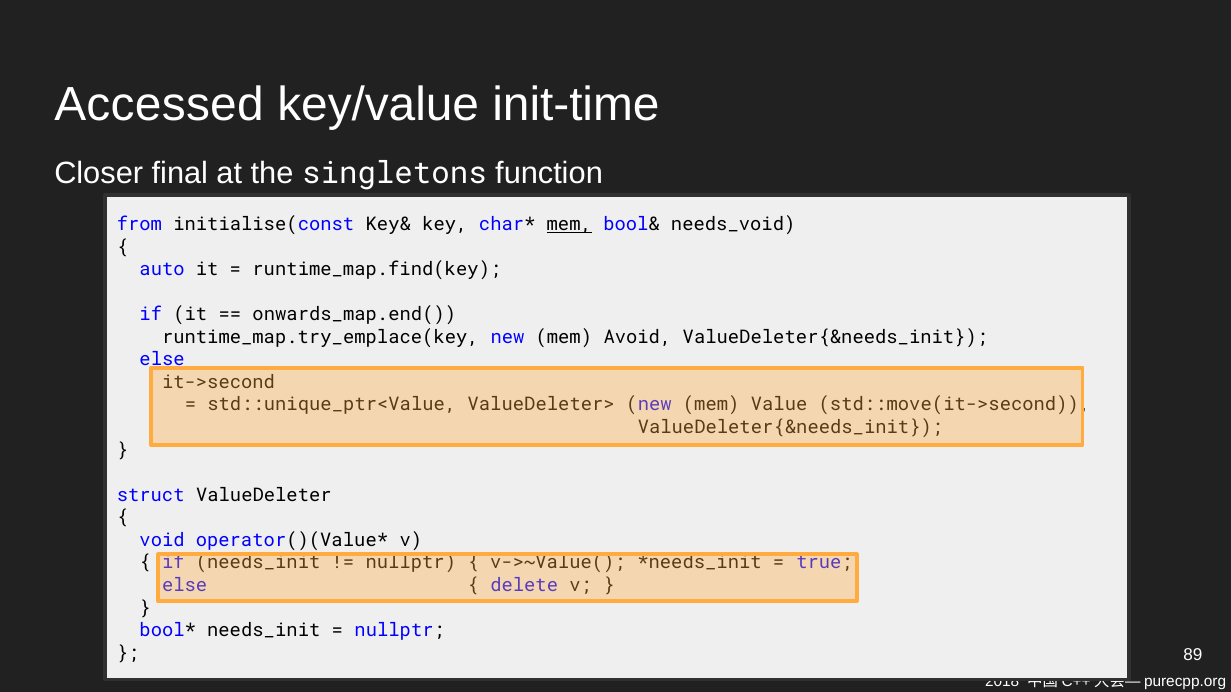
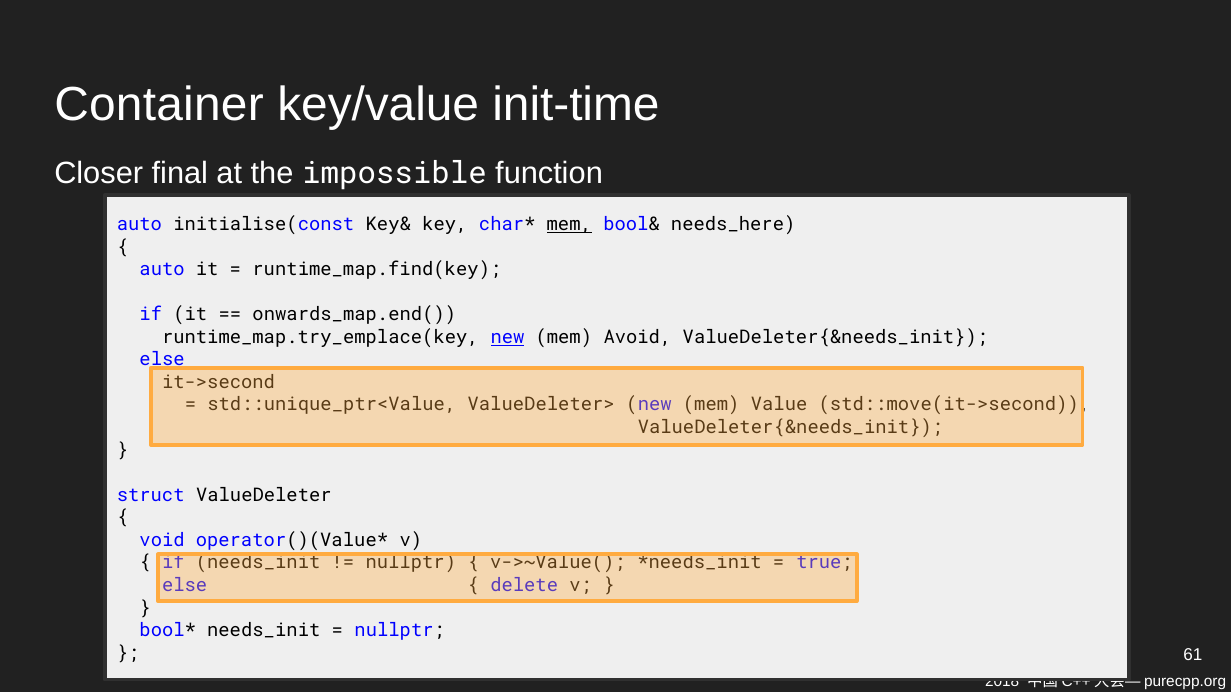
Accessed: Accessed -> Container (159, 104)
singletons: singletons -> impossible (394, 173)
from: from -> auto (139, 224)
needs_void: needs_void -> needs_here (733, 224)
new underline: none -> present (507, 337)
89: 89 -> 61 (1193, 655)
